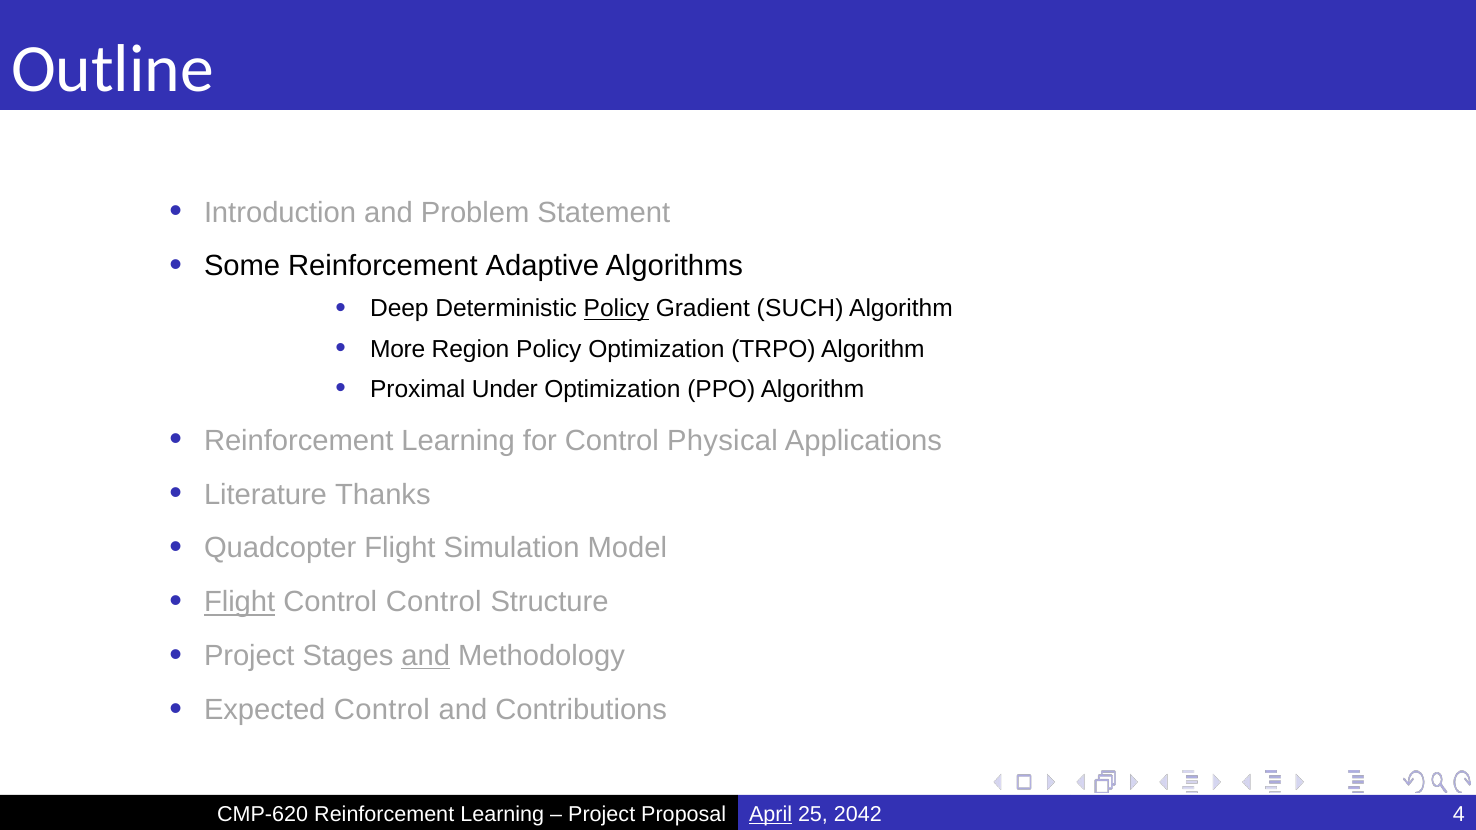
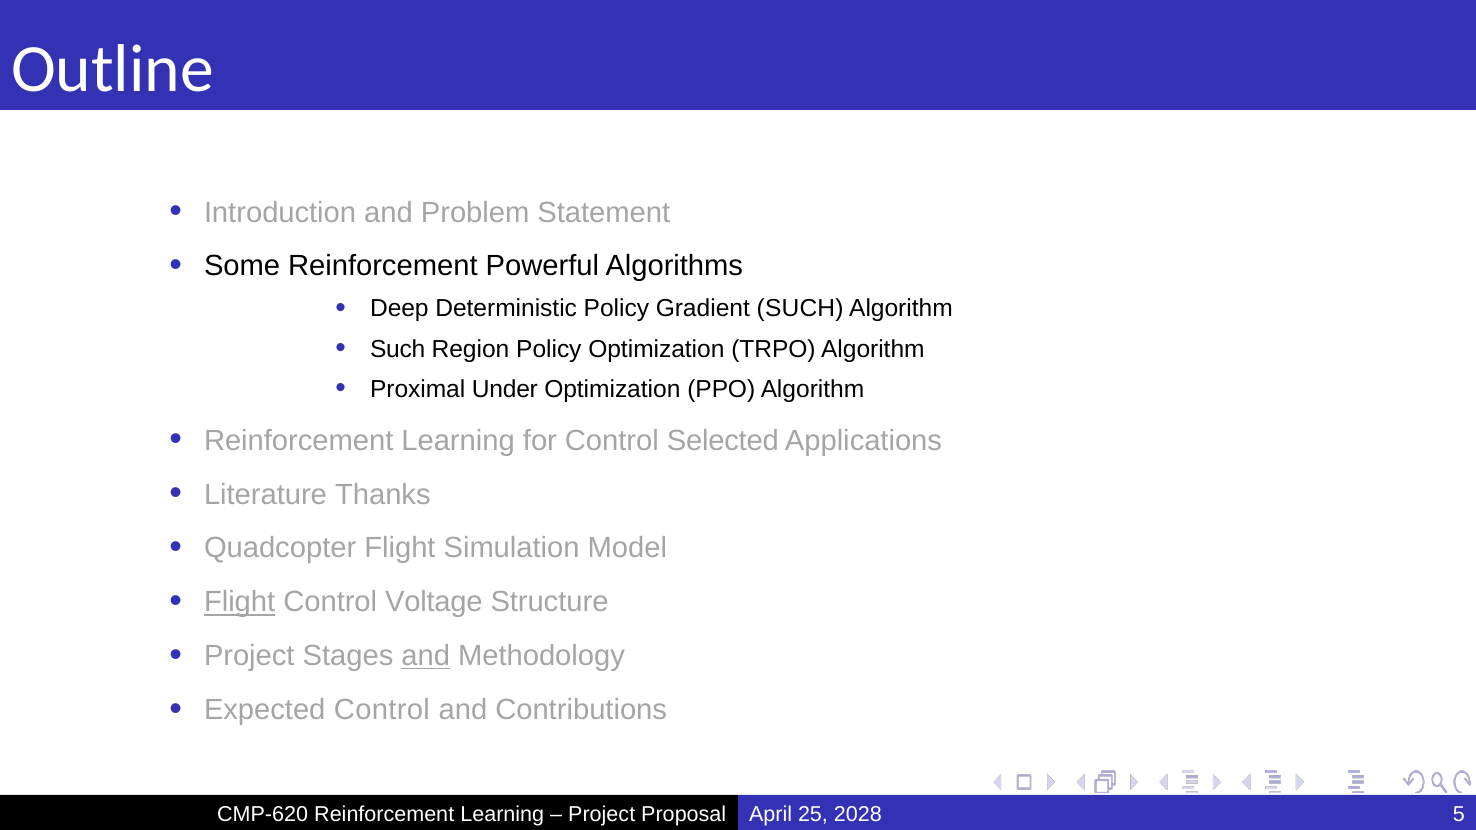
Adaptive: Adaptive -> Powerful (542, 266)
Policy underline: present -> none (616, 309)
More: More -> Such (398, 349)
Physical: Physical -> Selected (723, 441)
Control Control: Control -> Voltage (434, 602)
April underline: present -> none (771, 814)
2042: 2042 -> 2028 (858, 814)
4: 4 -> 5 (1459, 814)
